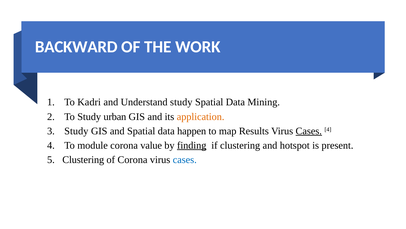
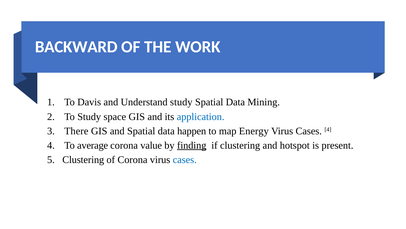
Kadri: Kadri -> Davis (89, 102)
urban: urban -> space (115, 116)
application colour: orange -> blue (201, 116)
Study: Study -> There (76, 131)
Results: Results -> Energy (254, 131)
Cases underline: present -> none (309, 131)
module: module -> average (93, 145)
